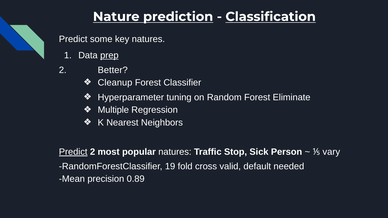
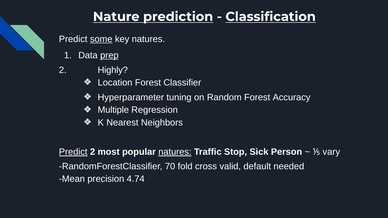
some underline: none -> present (101, 39)
Better: Better -> Highly (113, 70)
Cleanup: Cleanup -> Location (115, 83)
Eliminate: Eliminate -> Accuracy (292, 97)
natures underline: none -> present (175, 152)
19: 19 -> 70 (170, 167)
0.89: 0.89 -> 4.74 (136, 179)
